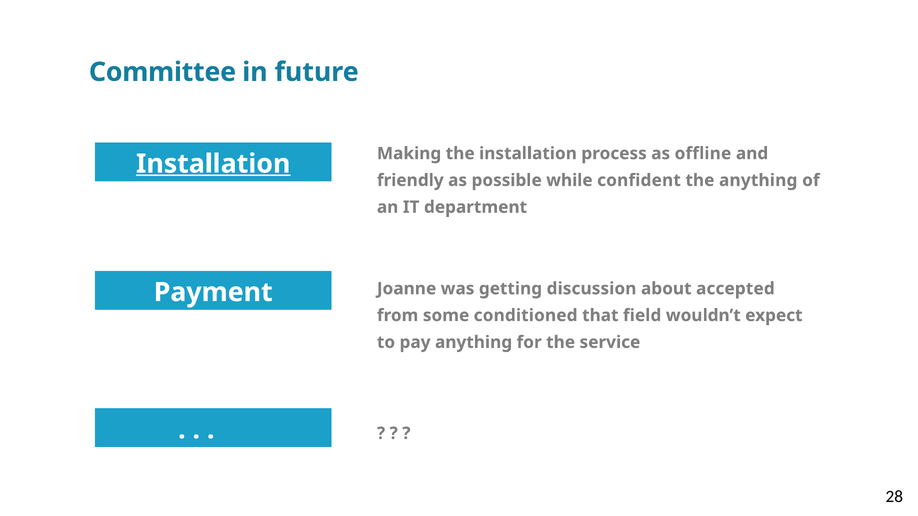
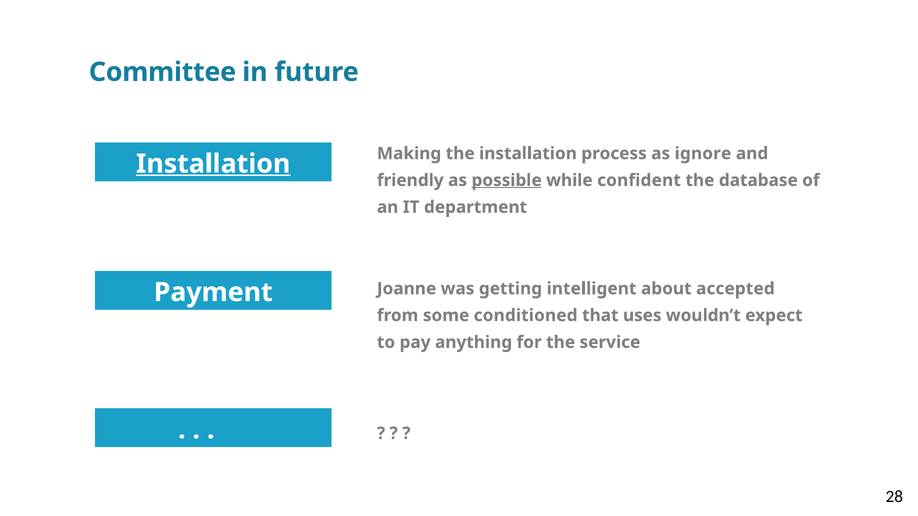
offline: offline -> ignore (703, 154)
possible underline: none -> present (507, 180)
the anything: anything -> database (758, 180)
discussion: discussion -> intelligent (592, 289)
field: field -> uses (642, 316)
